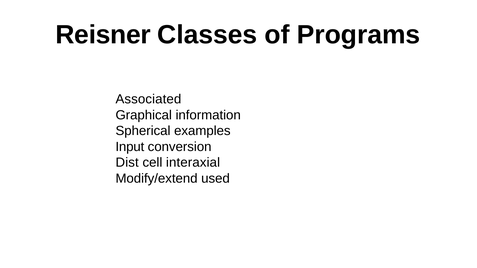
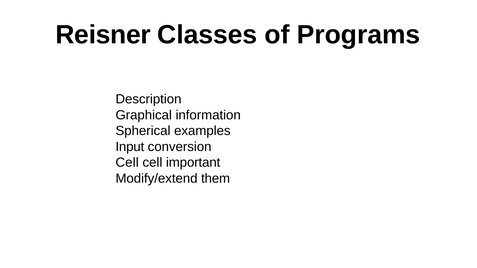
Associated: Associated -> Description (148, 99)
Dist: Dist -> Cell (127, 163)
interaxial: interaxial -> important (193, 163)
used: used -> them (216, 179)
